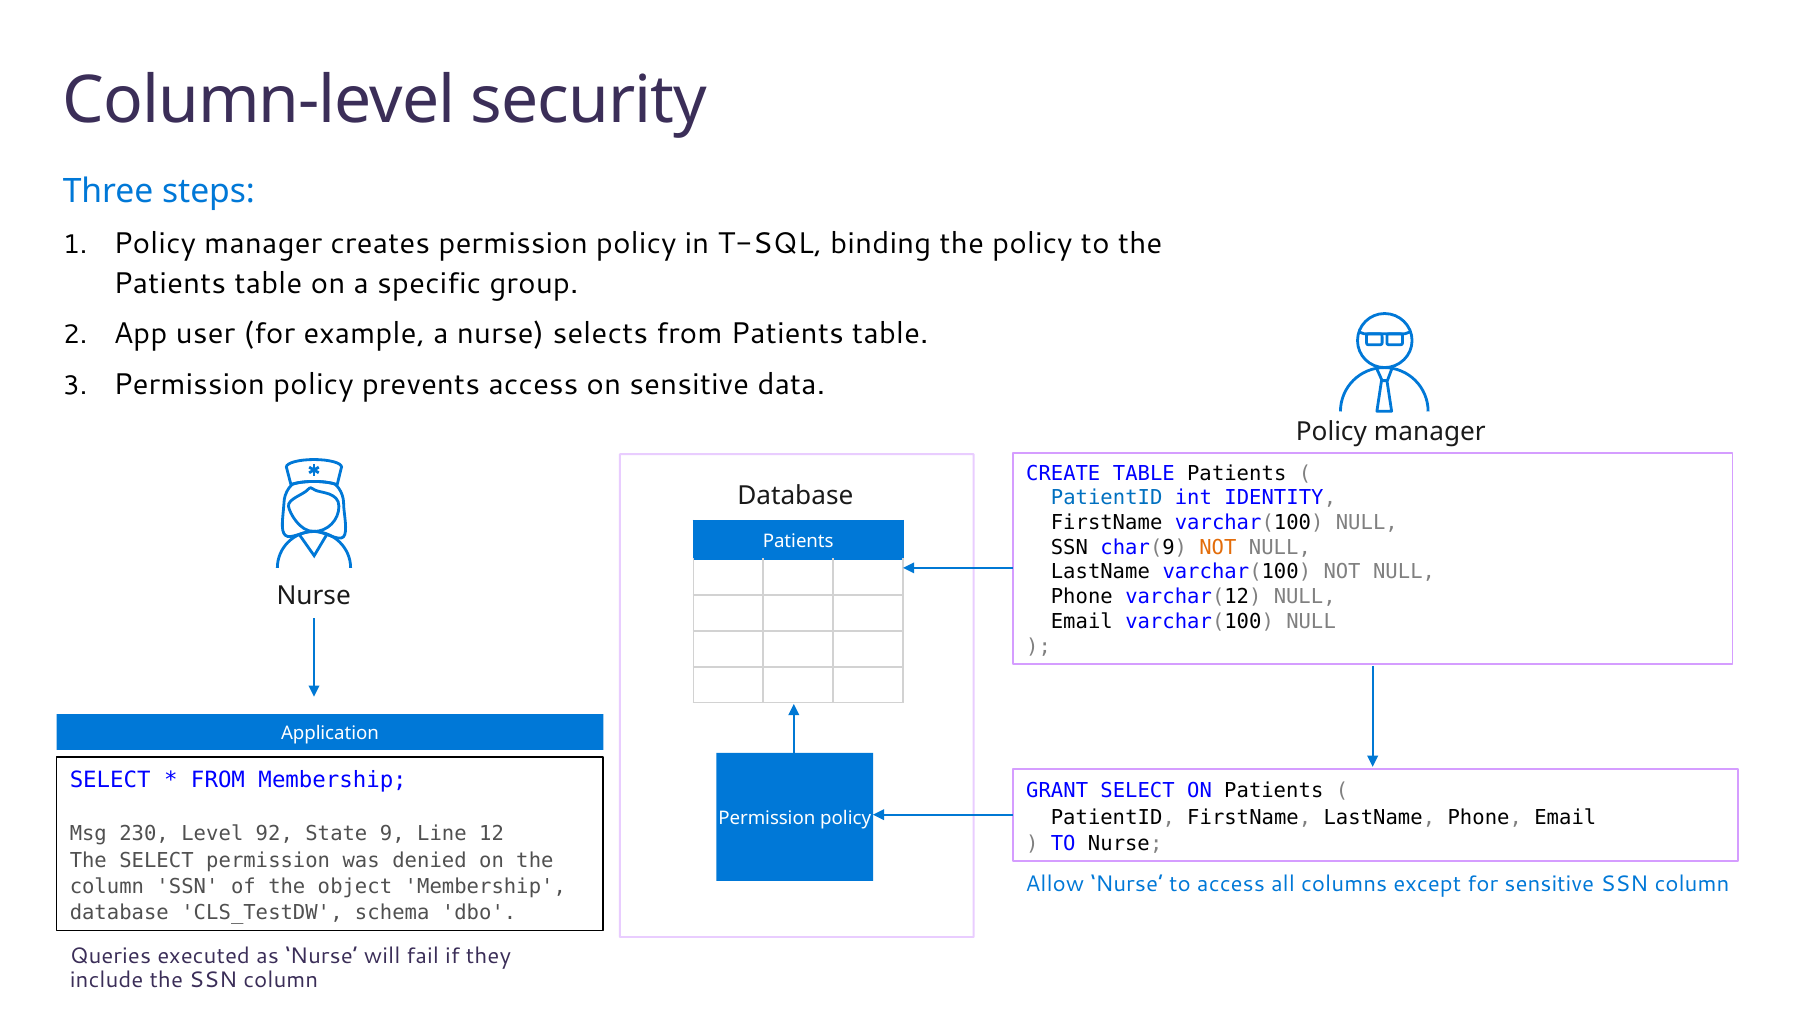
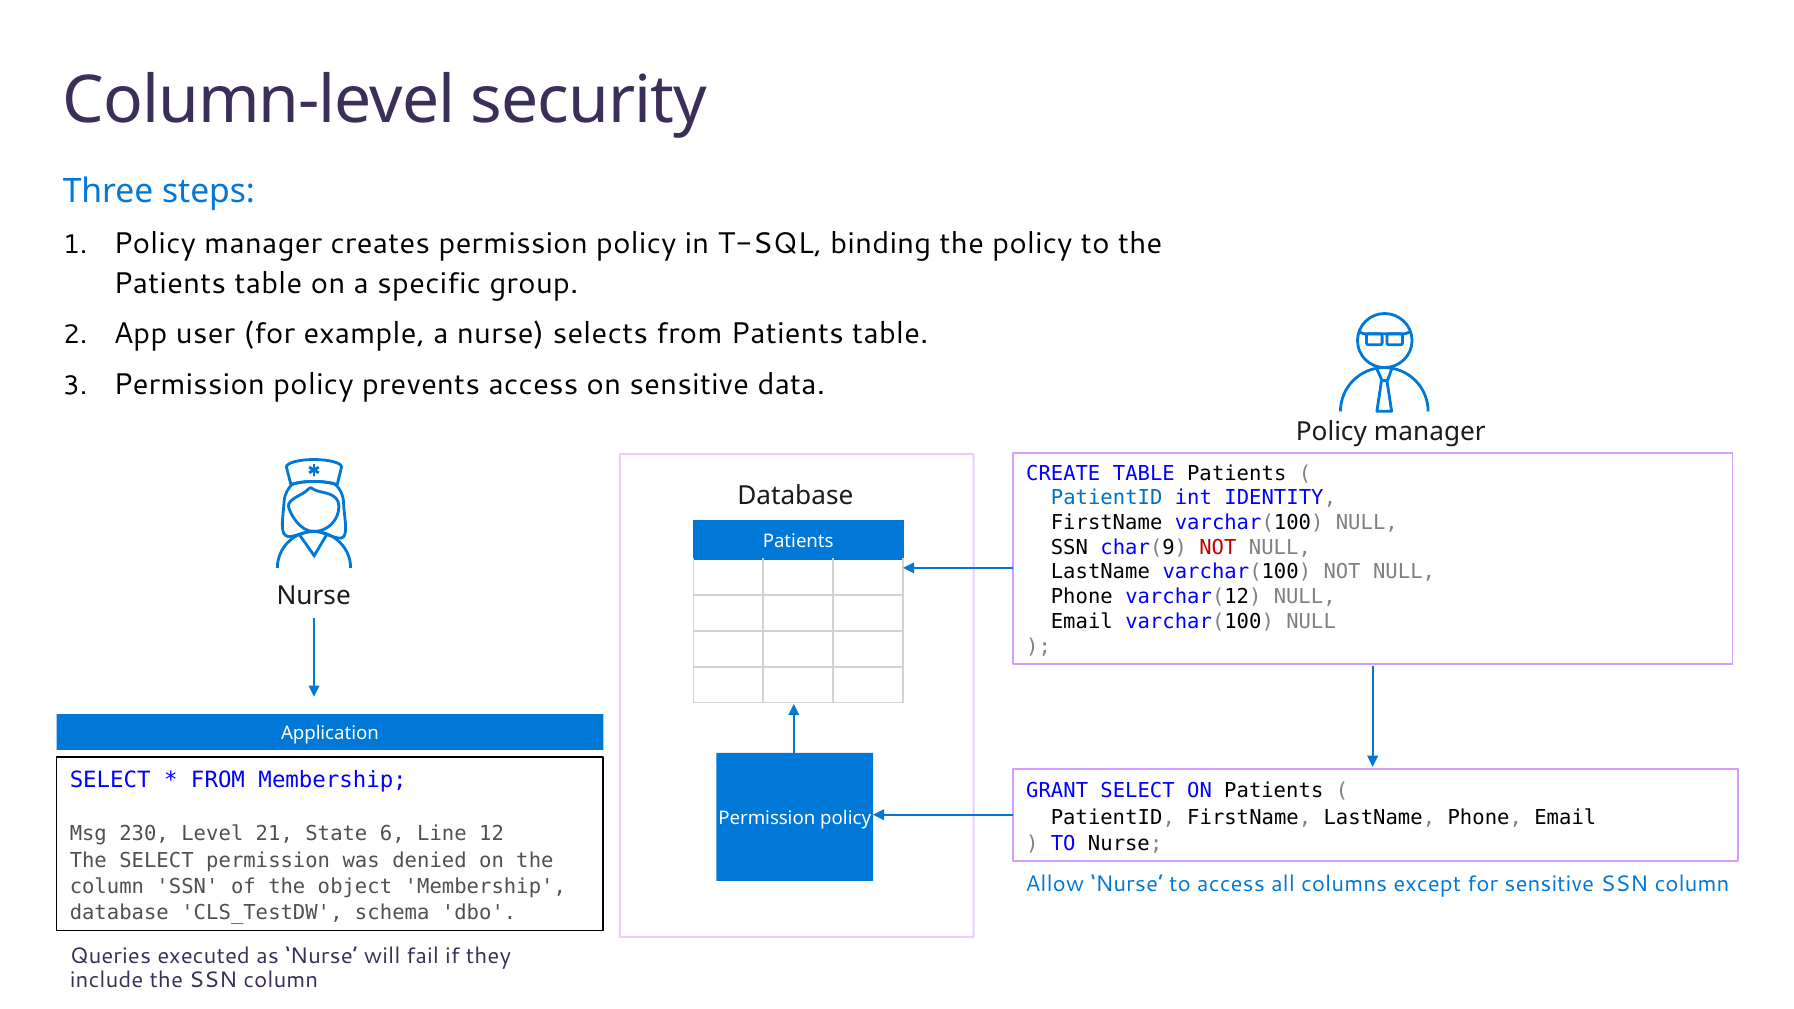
NOT colour: orange -> red (1218, 548)
92: 92 -> 21 (274, 834)
9: 9 -> 6 (392, 834)
